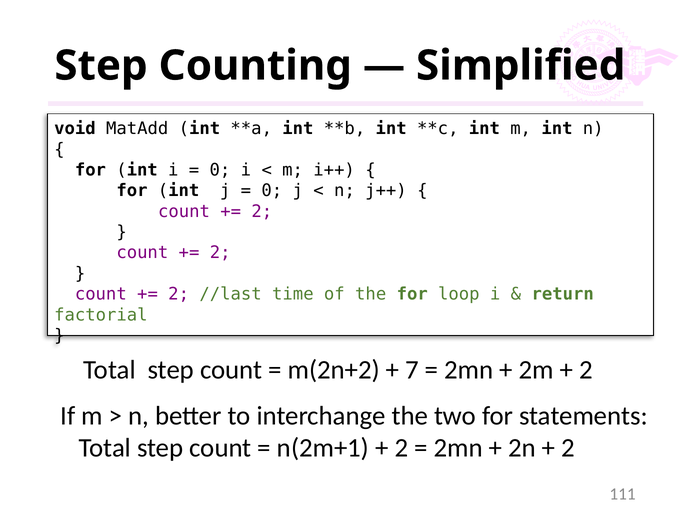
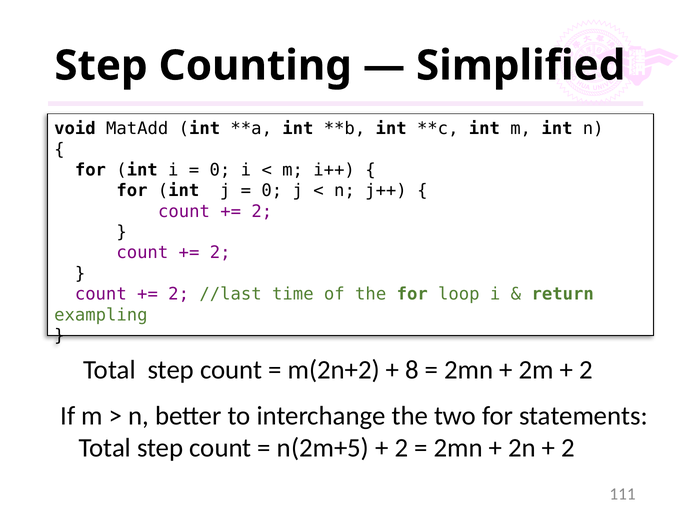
factorial: factorial -> exampling (101, 315)
7: 7 -> 8 (412, 370)
n(2m+1: n(2m+1 -> n(2m+5 (323, 448)
